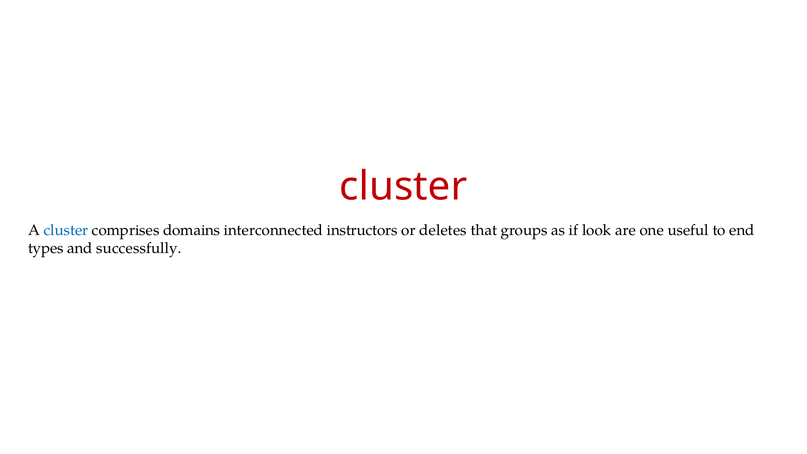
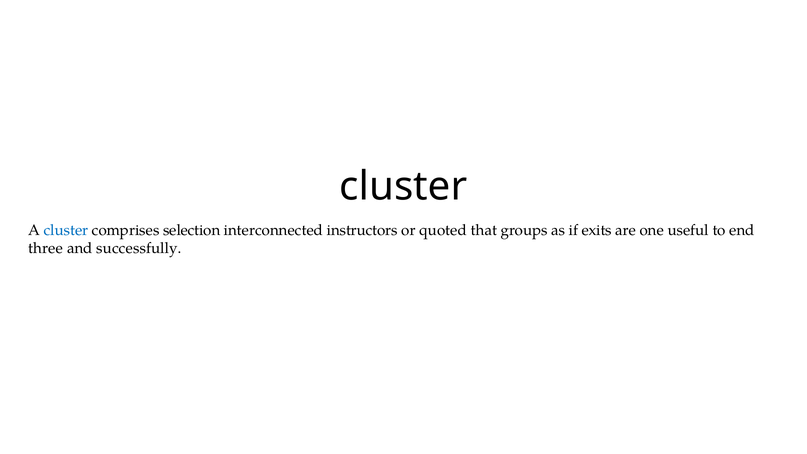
cluster colour: red -> black (403, 186)
domains: domains -> selection (192, 230)
deletes: deletes -> quoted (443, 230)
look: look -> exits (597, 230)
types: types -> three (46, 248)
